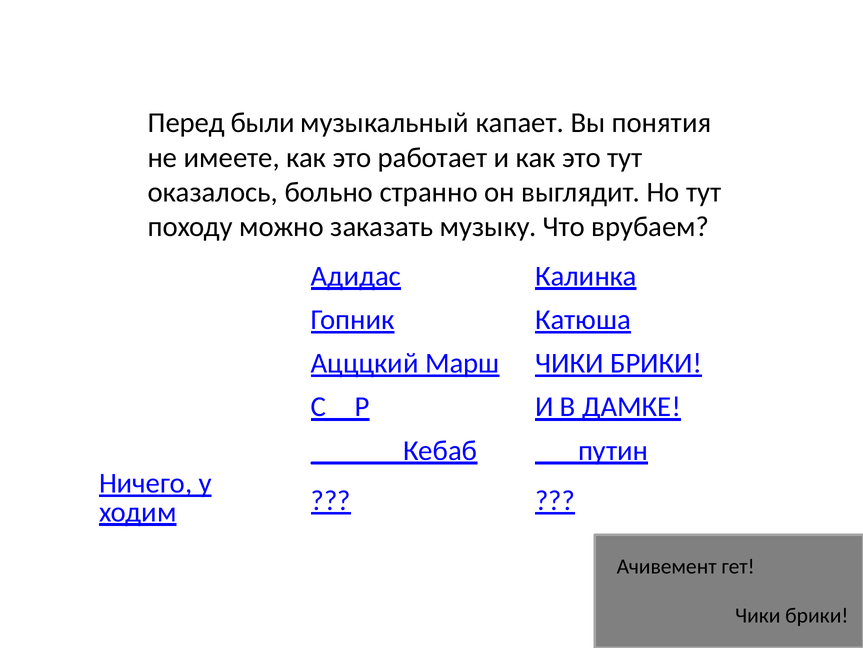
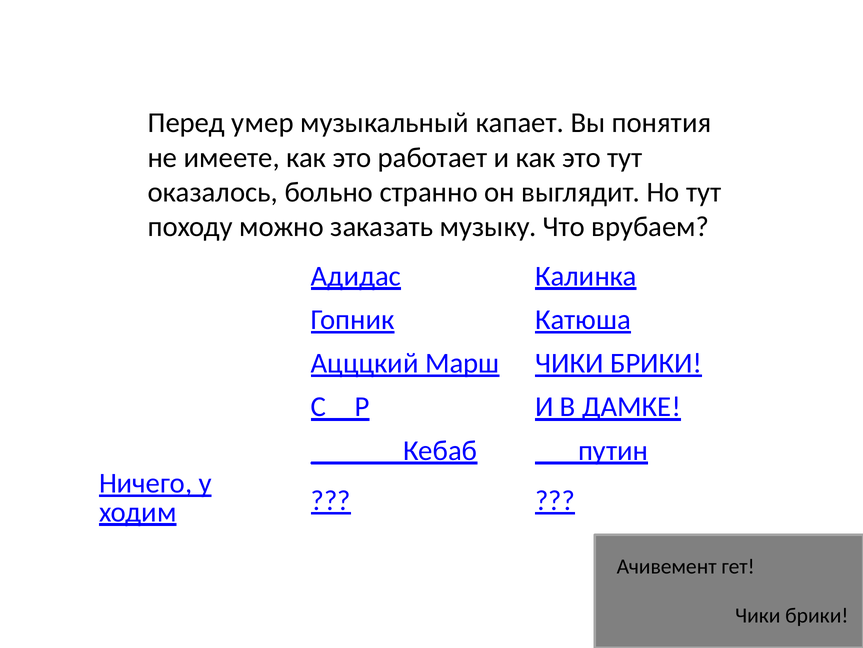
были: были -> умер (263, 123)
